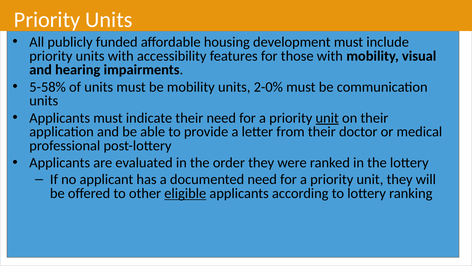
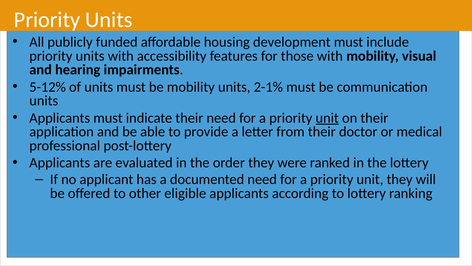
5-58%: 5-58% -> 5-12% (48, 87)
2-0%: 2-0% -> 2-1% (268, 87)
eligible underline: present -> none (185, 193)
